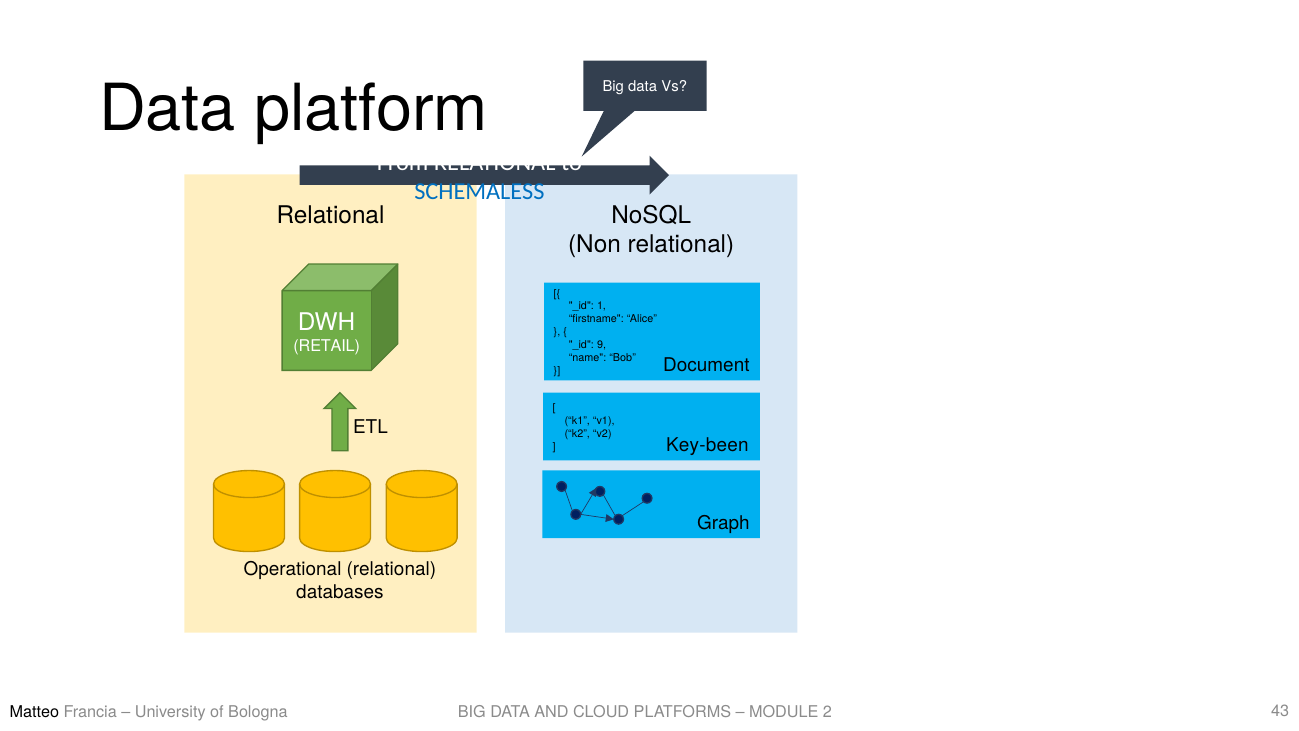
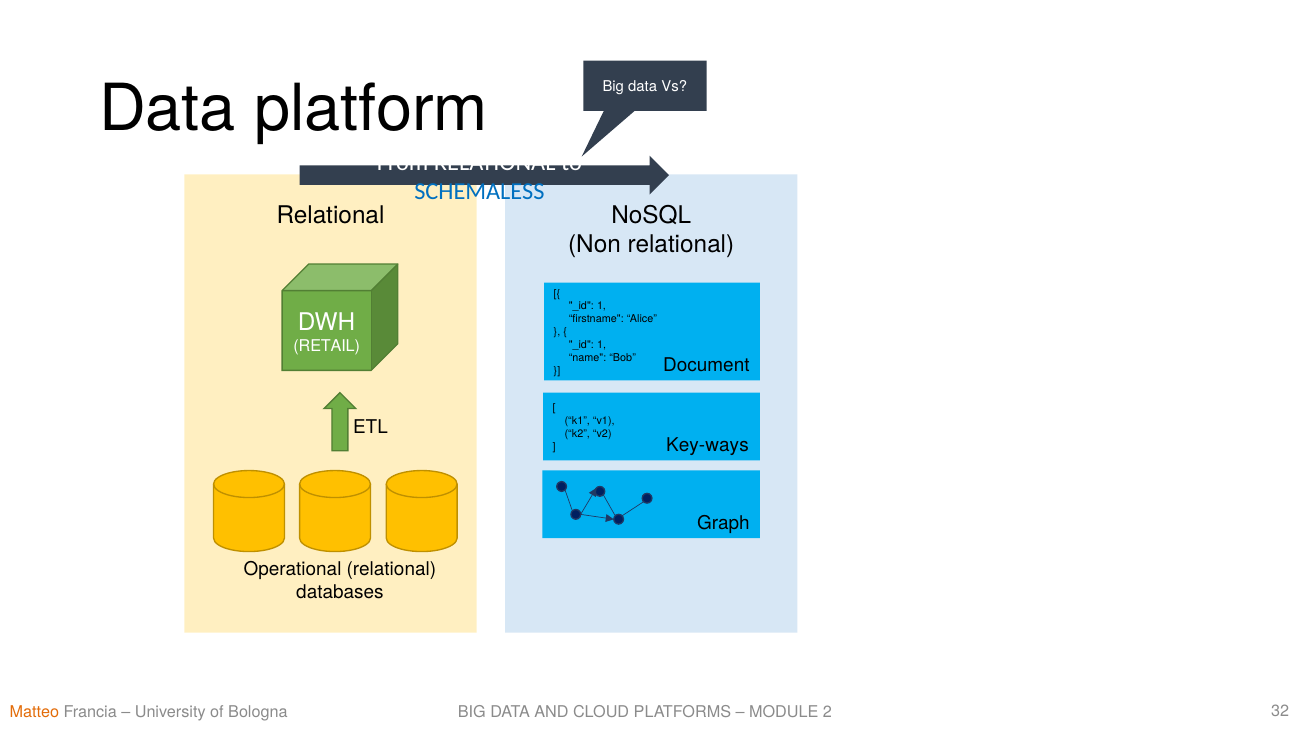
9: 9 -> 1 (602, 345)
Key-been: Key-been -> Key-ways (707, 445)
Matteo colour: black -> orange (34, 712)
43: 43 -> 32 (1280, 710)
